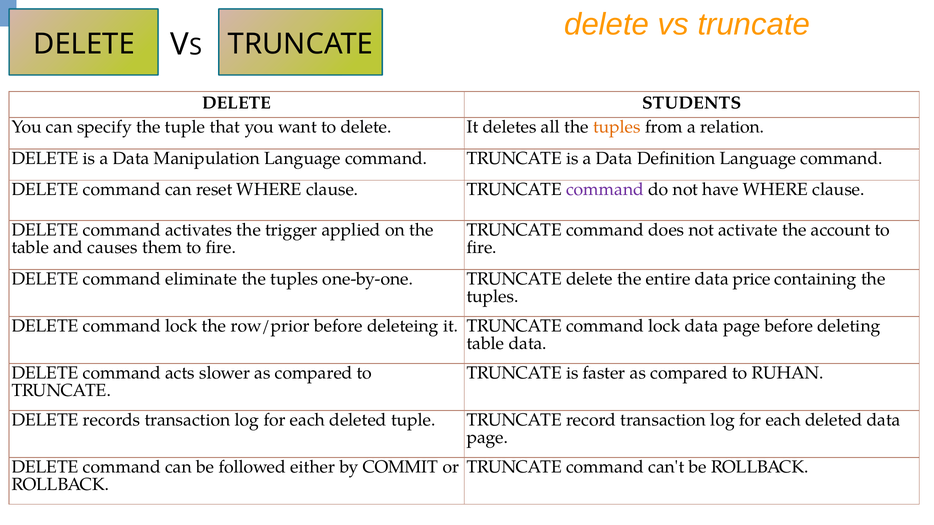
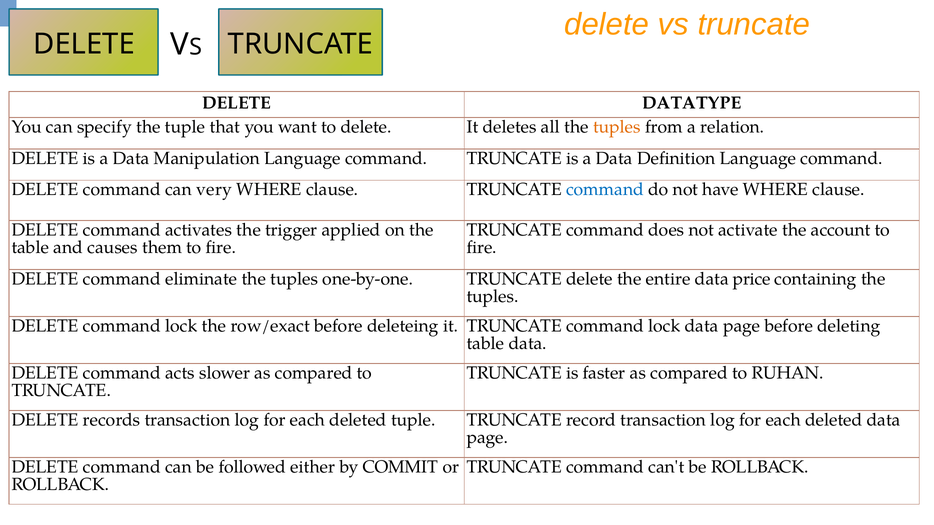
STUDENTS: STUDENTS -> DATATYPE (692, 103)
reset: reset -> very (214, 190)
command colour: purple -> blue (605, 190)
row/prior: row/prior -> row/exact (270, 326)
